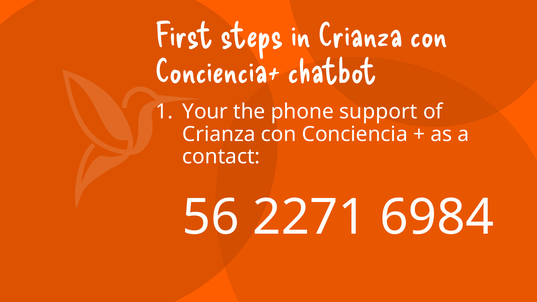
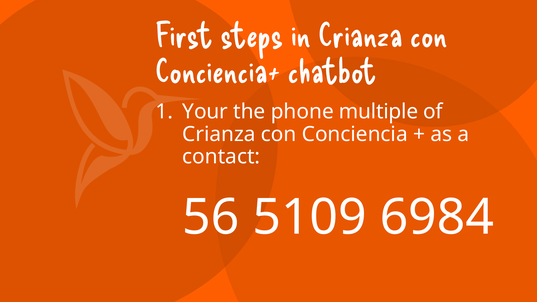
support: support -> multiple (379, 112)
2271: 2271 -> 5109 (310, 217)
